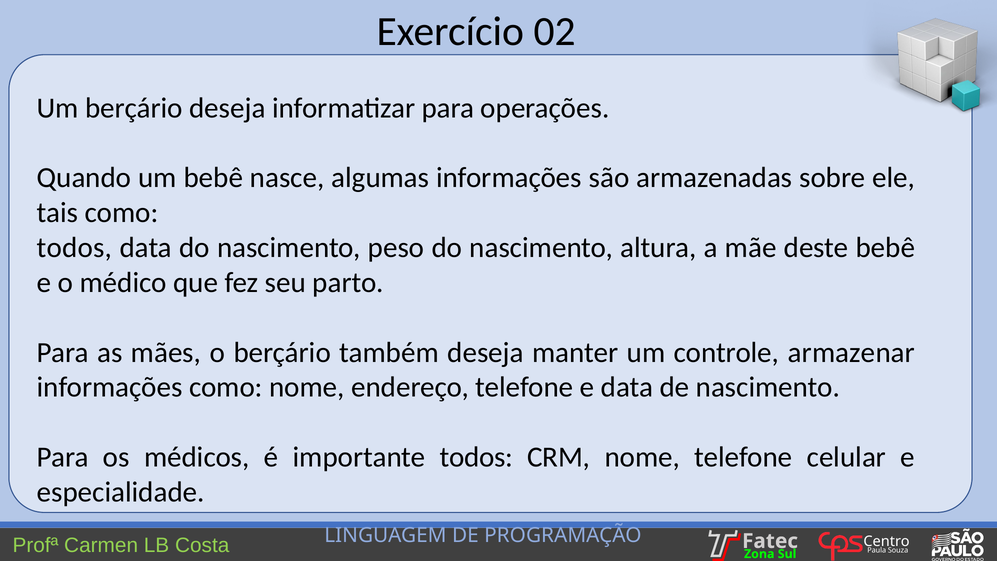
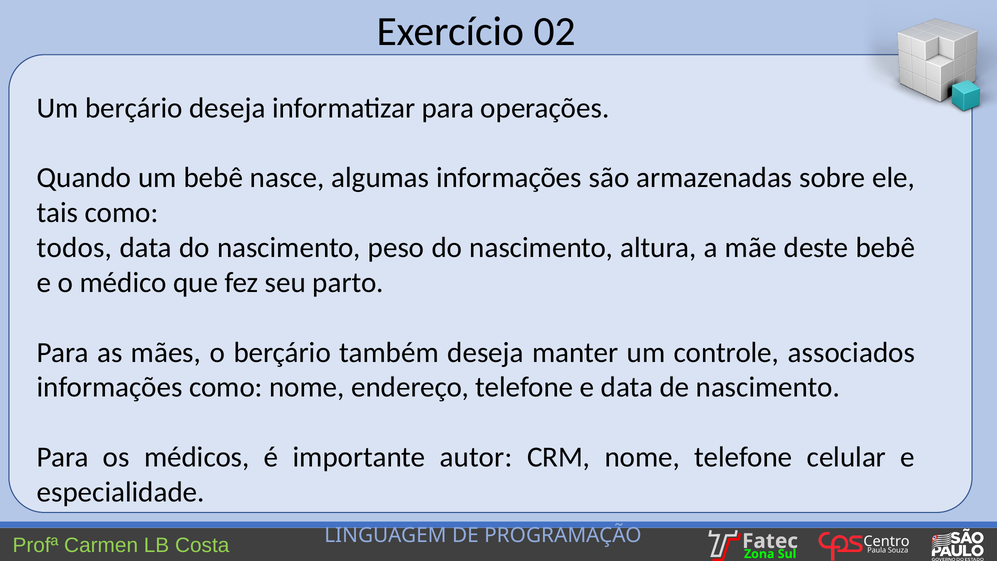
armazenar: armazenar -> associados (851, 352)
importante todos: todos -> autor (476, 457)
